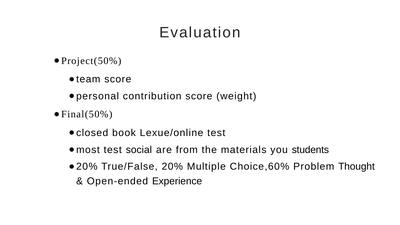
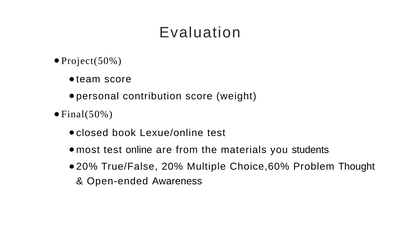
social: social -> online (139, 150)
Experience: Experience -> Awareness (177, 181)
